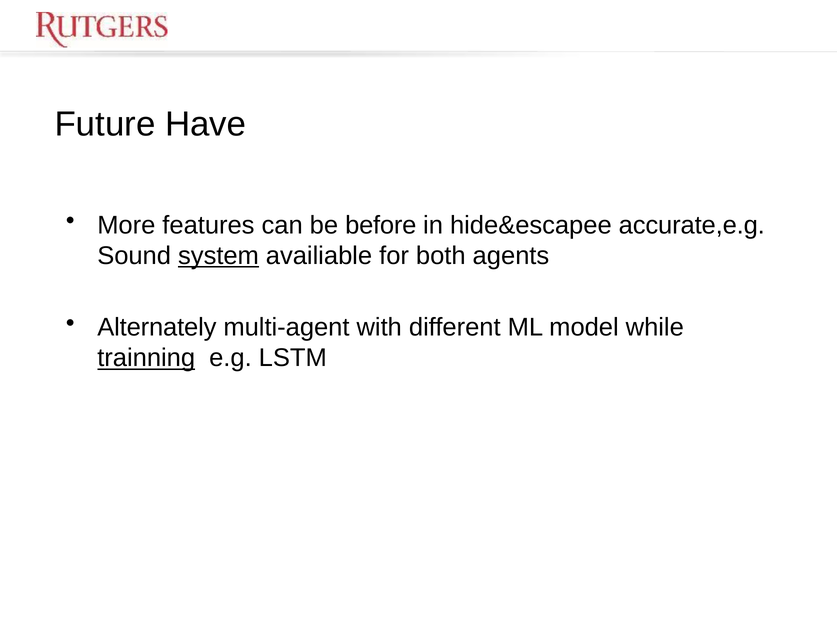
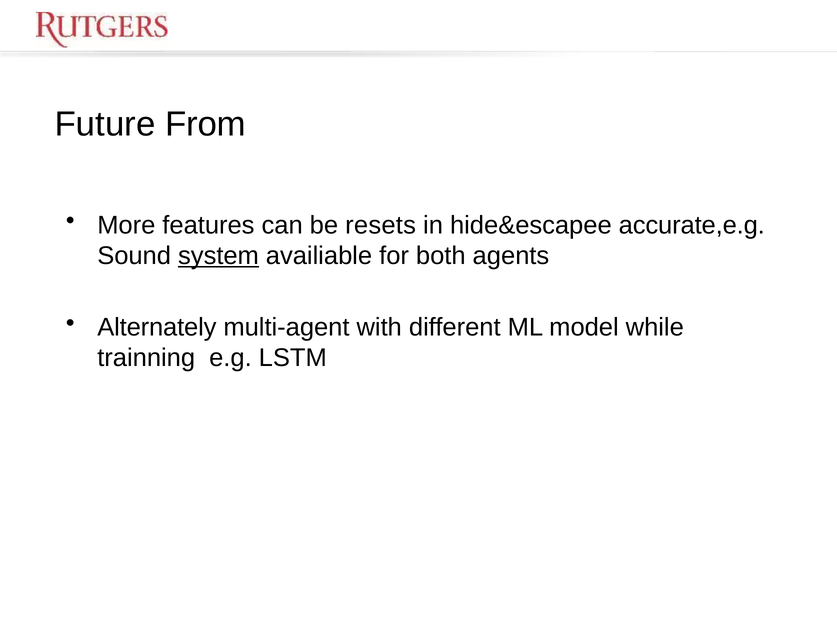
Have: Have -> From (206, 124)
before: before -> resets (381, 225)
trainning underline: present -> none (146, 358)
